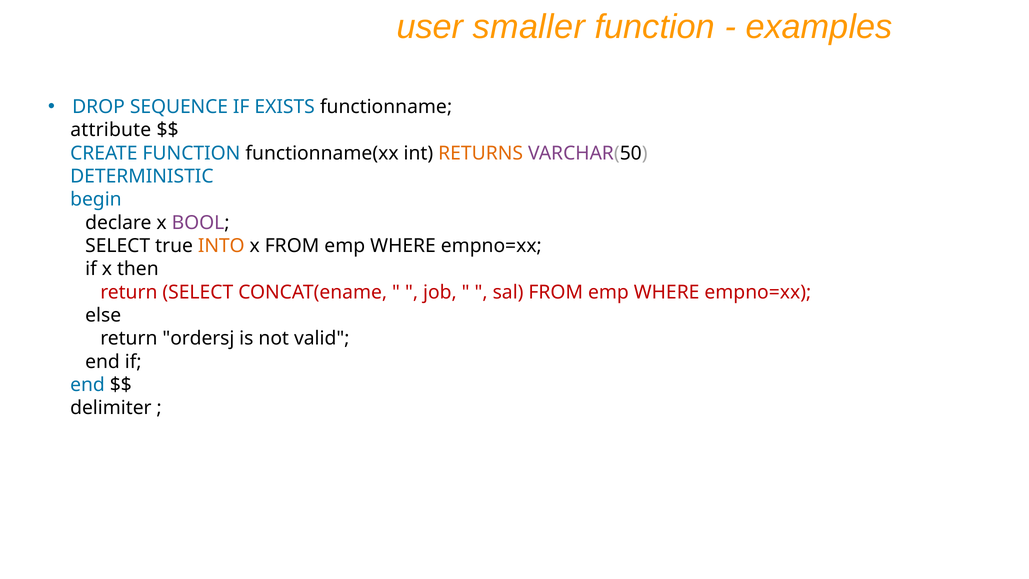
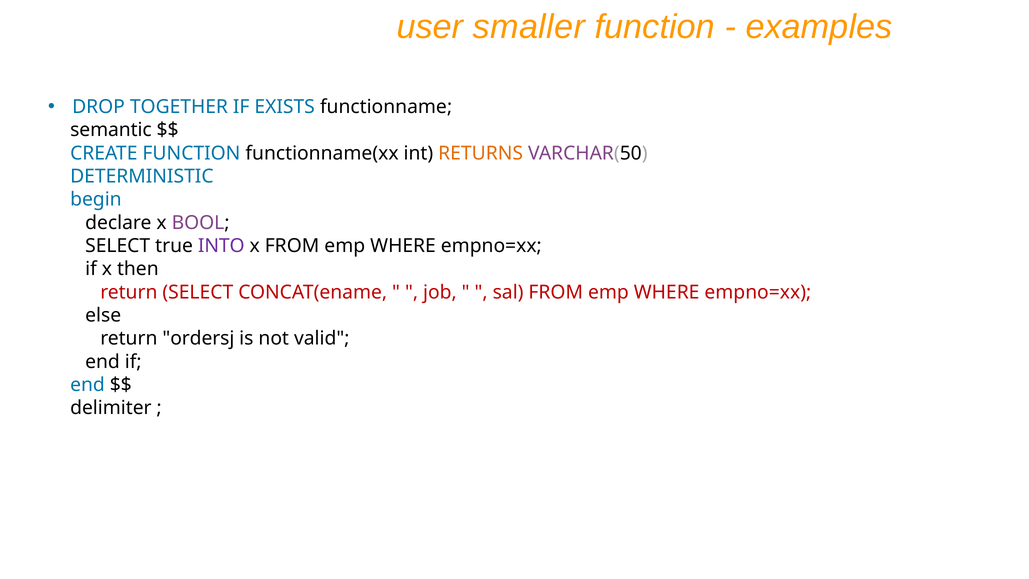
SEQUENCE: SEQUENCE -> TOGETHER (179, 107)
attribute: attribute -> semantic (111, 130)
INTO colour: orange -> purple (221, 246)
